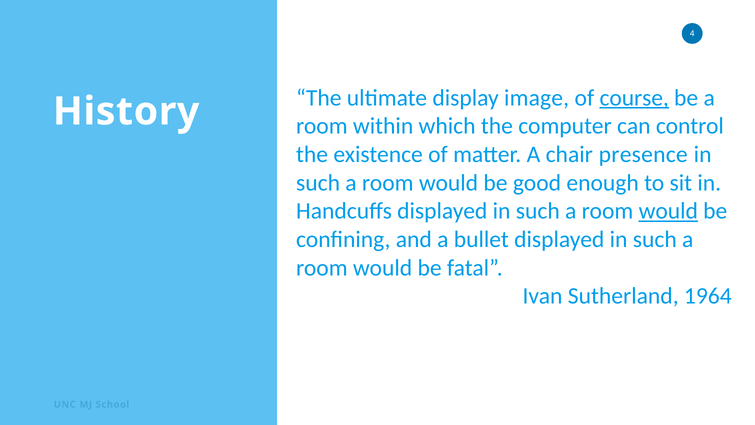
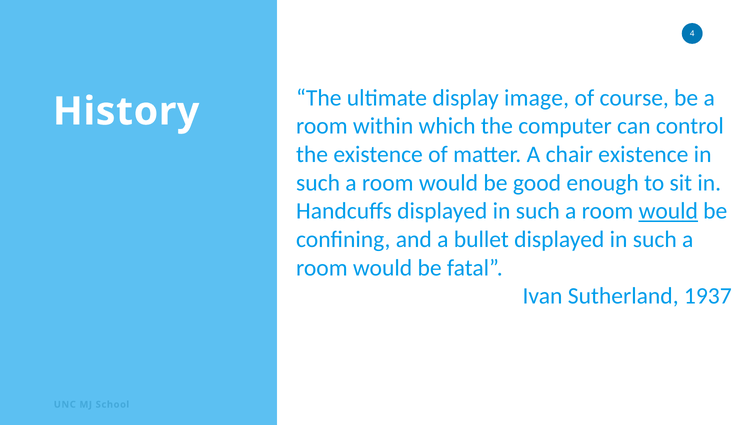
course underline: present -> none (634, 98)
chair presence: presence -> existence (643, 154)
1964: 1964 -> 1937 (708, 296)
